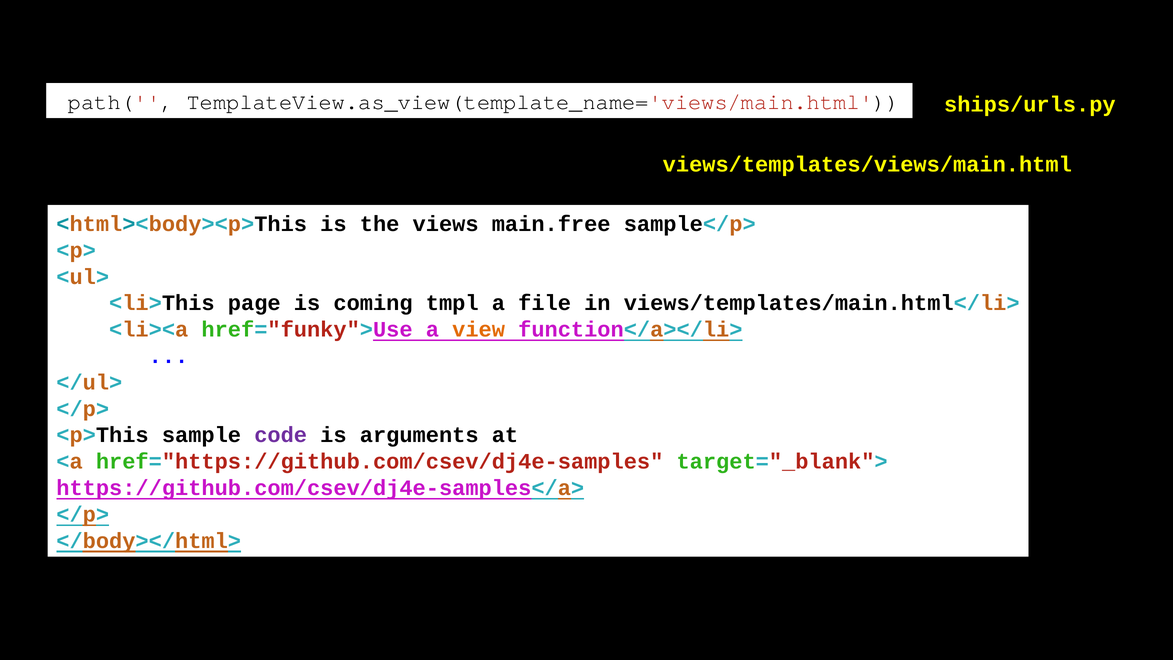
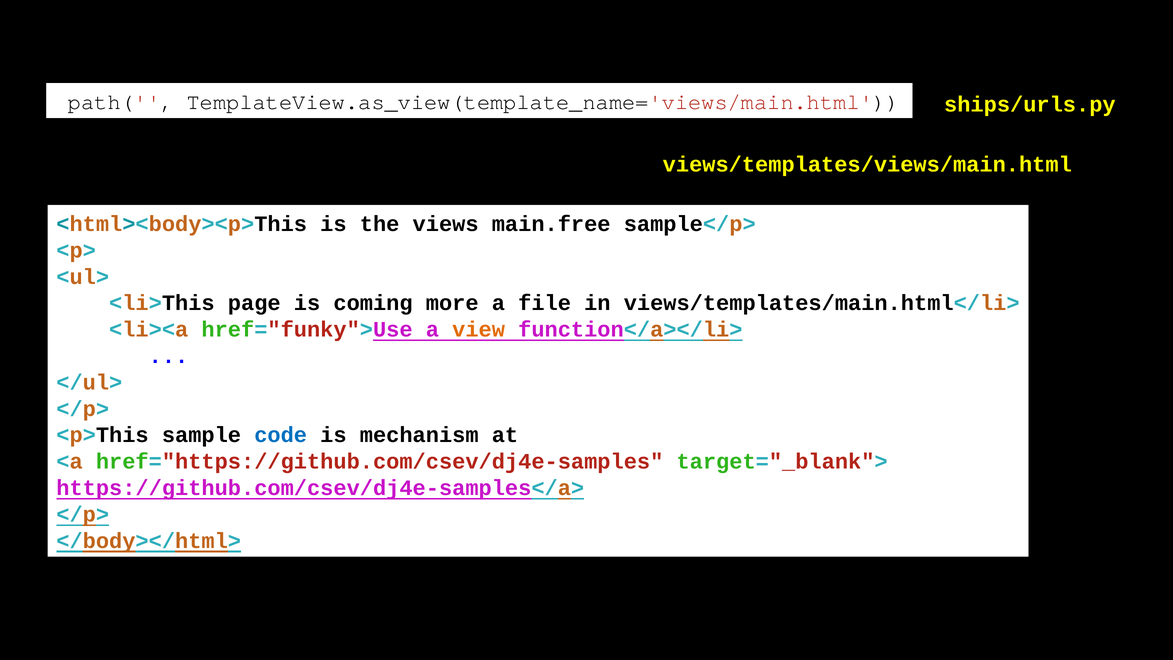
tmpl: tmpl -> more (452, 303)
code colour: purple -> blue (281, 435)
arguments: arguments -> mechanism (419, 435)
